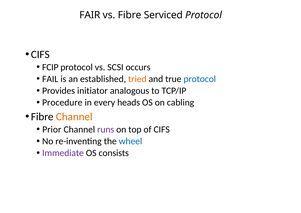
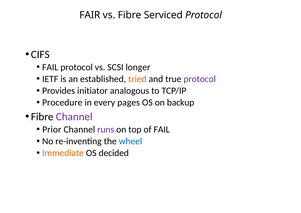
FCIP: FCIP -> FAIL (50, 67)
occurs: occurs -> longer (138, 67)
FAIL: FAIL -> IETF (50, 79)
protocol colour: blue -> purple (200, 79)
heads: heads -> pages (129, 103)
cabling: cabling -> backup (181, 103)
Channel colour: orange -> purple (74, 117)
of CIFS: CIFS -> FAIL (162, 129)
Immediate colour: purple -> orange (63, 153)
consists: consists -> decided (114, 153)
